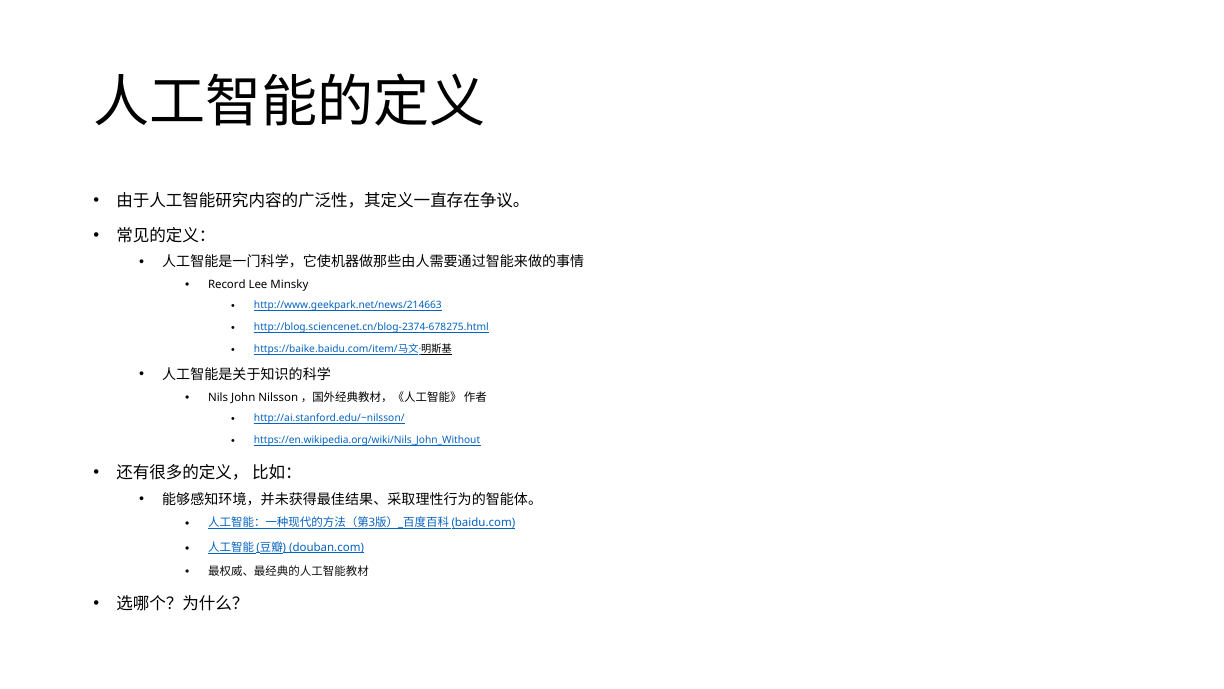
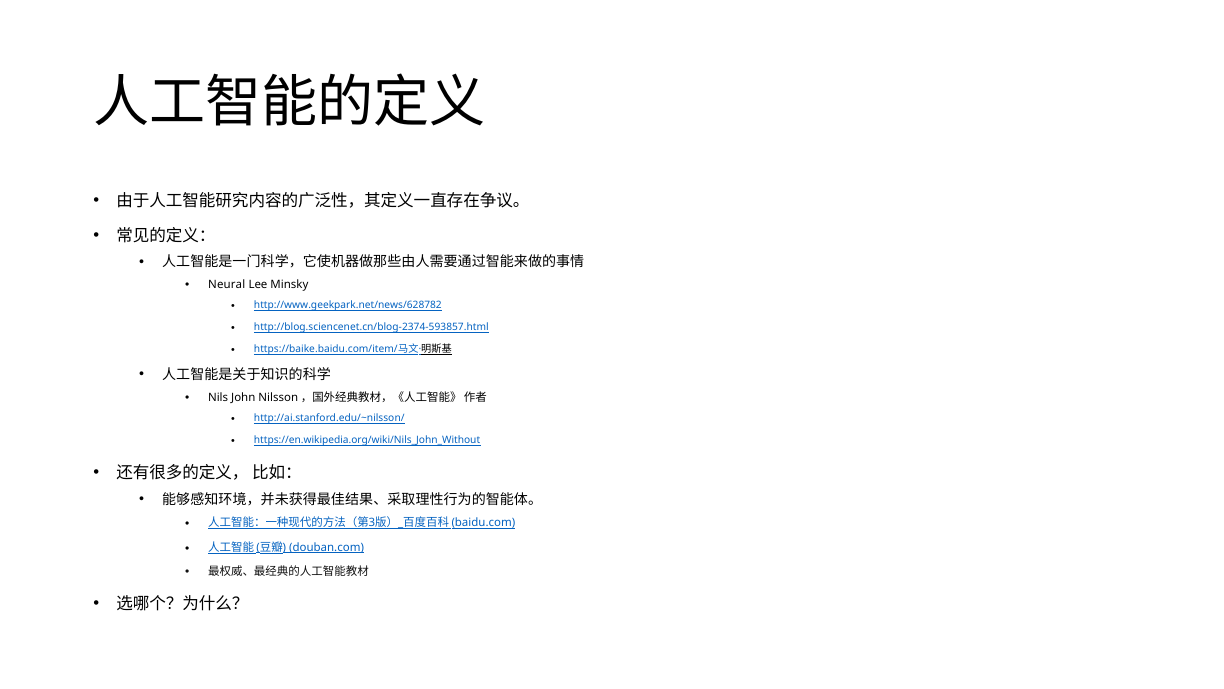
Record: Record -> Neural (227, 285)
http://www.geekpark.net/news/214663: http://www.geekpark.net/news/214663 -> http://www.geekpark.net/news/628782 (348, 305)
http://blog.sciencenet.cn/blog-2374-678275.html: http://blog.sciencenet.cn/blog-2374-678275.html -> http://blog.sciencenet.cn/blog-2374-593857.html (371, 327)
